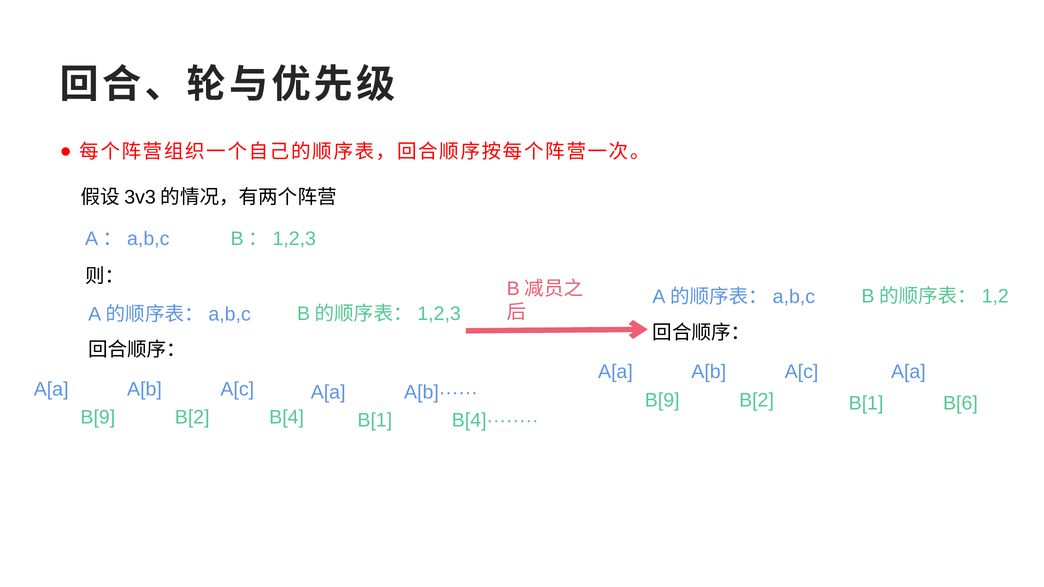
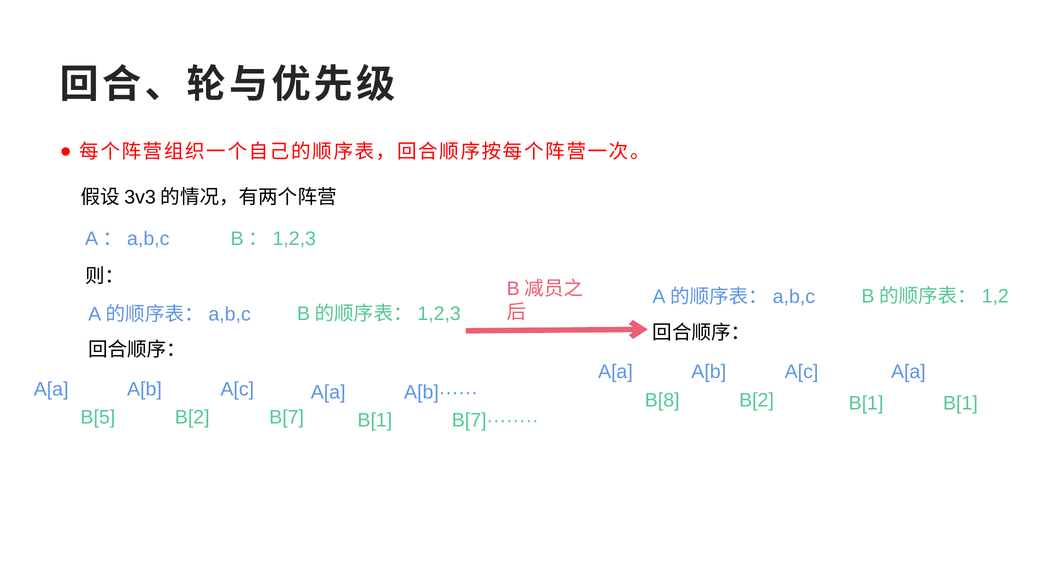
B[9: B[9 -> B[8 (662, 400)
B[1 B[6: B[6 -> B[1 (960, 403)
B[9: B[9 -> B[5 (98, 418)
B[4: B[4 -> B[7 (287, 418)
B[4]········: B[4]········ -> B[7]········ (495, 420)
